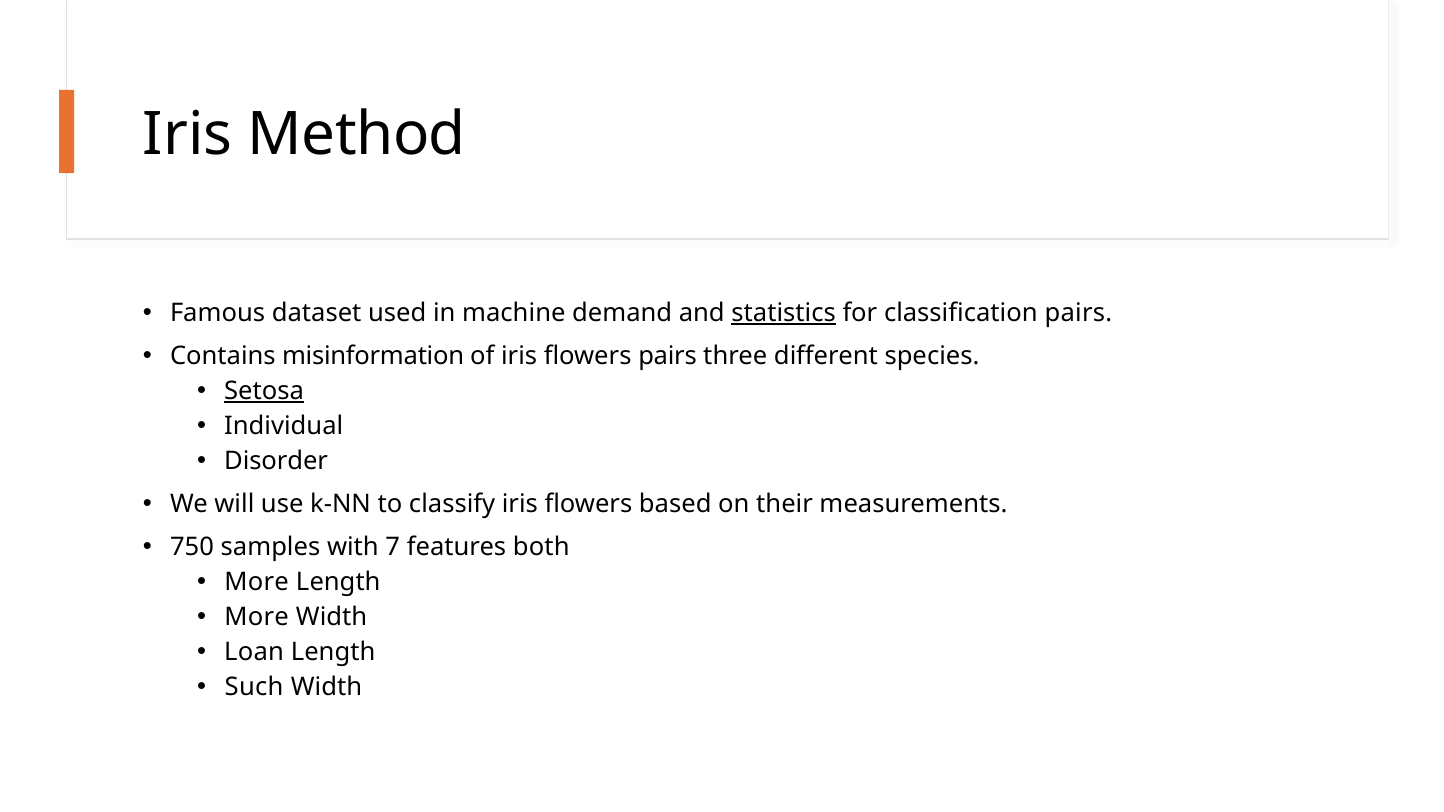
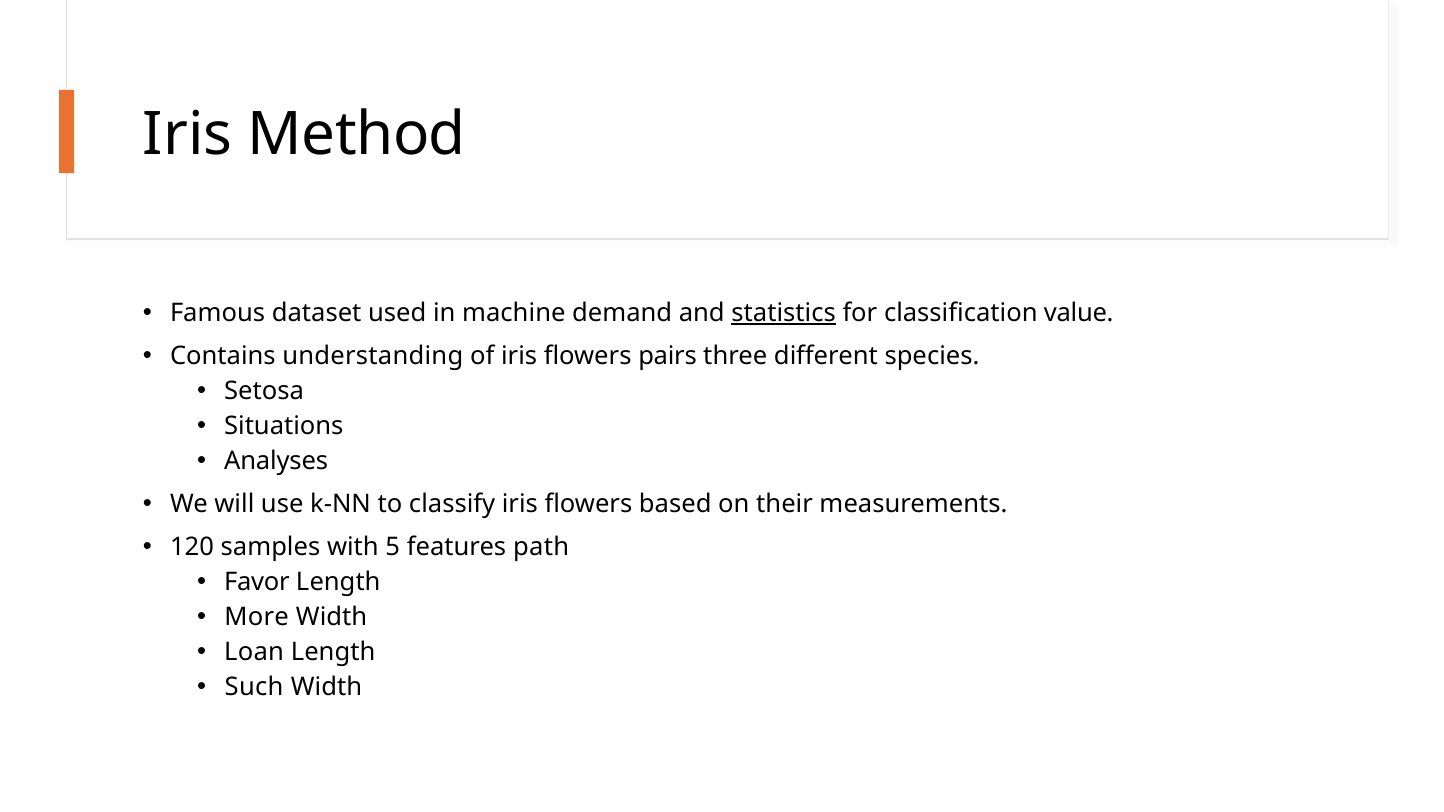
classification pairs: pairs -> value (1079, 313)
misinformation: misinformation -> understanding (373, 356)
Setosa underline: present -> none (264, 391)
Individual: Individual -> Situations (284, 426)
Disorder: Disorder -> Analyses (276, 461)
750: 750 -> 120 (192, 547)
7: 7 -> 5 (393, 547)
both: both -> path (541, 547)
More: More -> Favor (257, 582)
